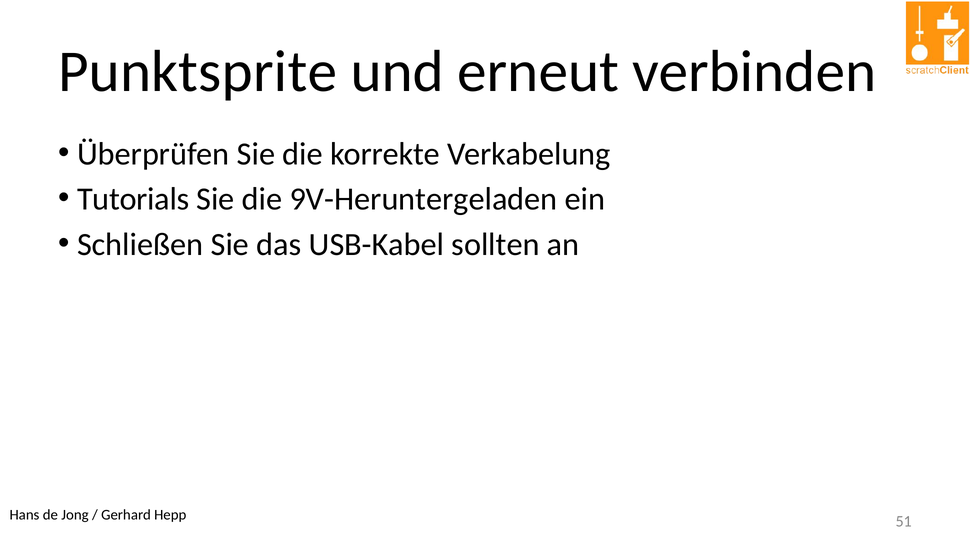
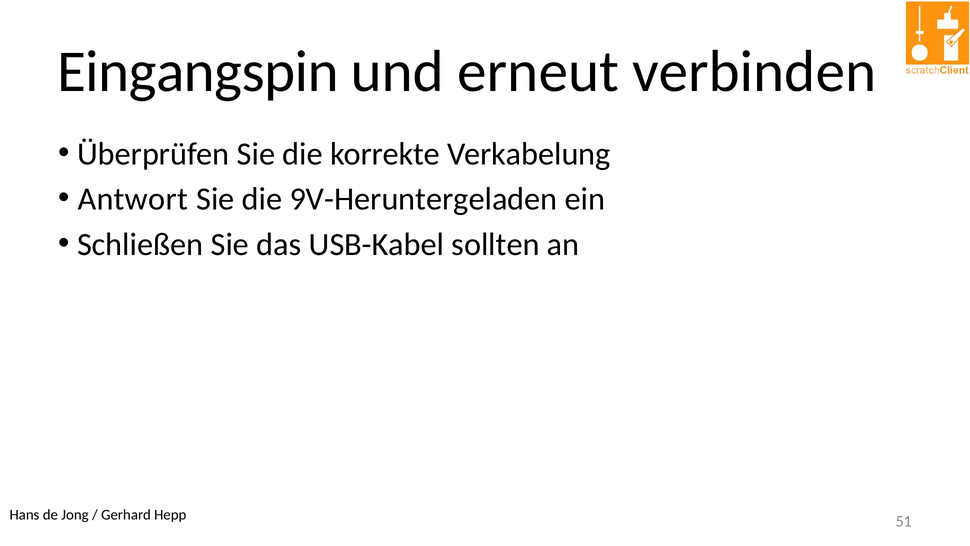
Punktsprite: Punktsprite -> Eingangspin (198, 71)
Tutorials: Tutorials -> Antwort (133, 199)
